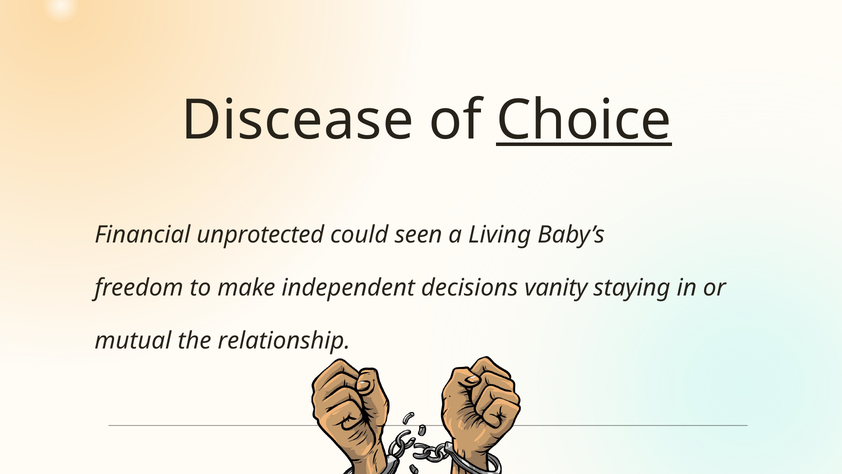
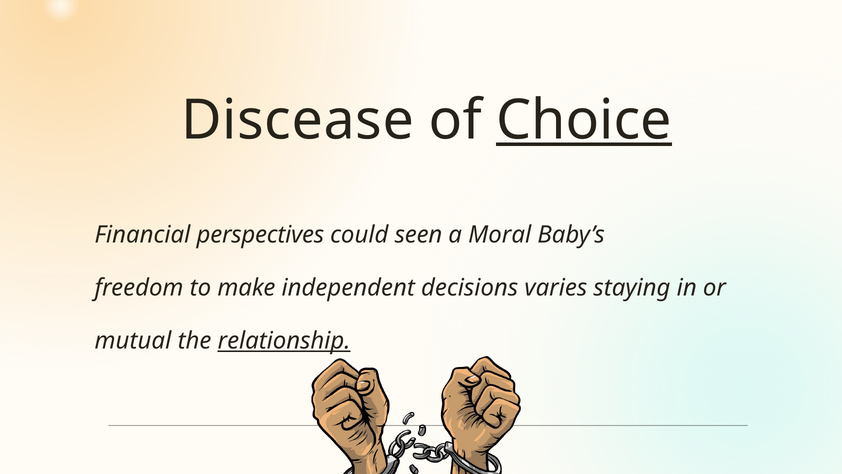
unprotected: unprotected -> perspectives (260, 235)
Living: Living -> Moral (500, 235)
vanity: vanity -> varies (556, 288)
relationship underline: none -> present (284, 340)
